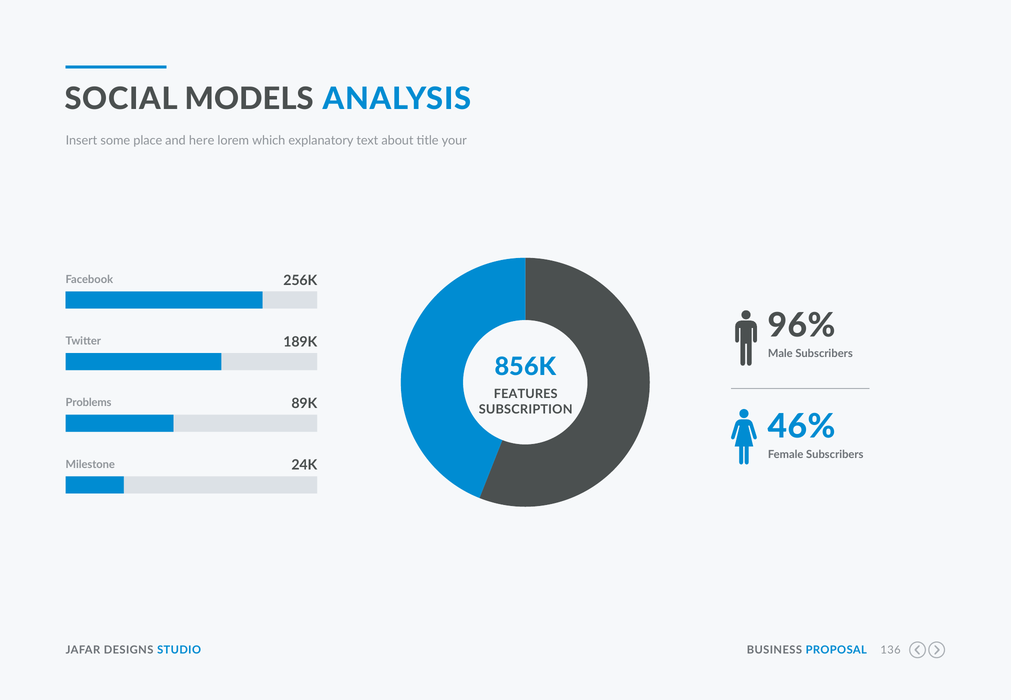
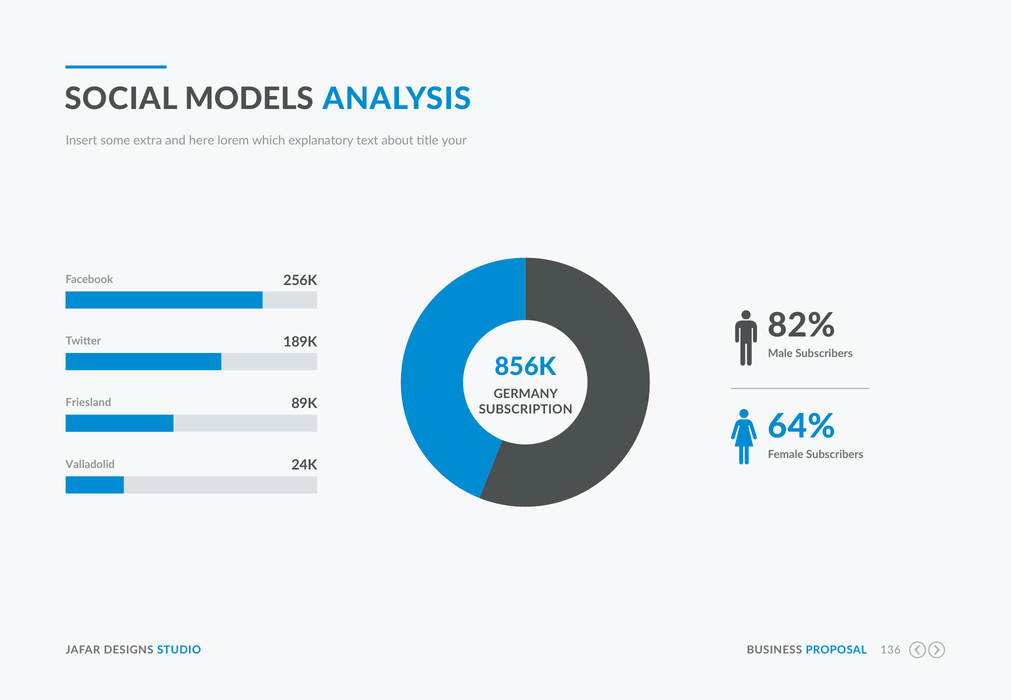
place: place -> extra (148, 141)
96%: 96% -> 82% (802, 326)
FEATURES: FEATURES -> GERMANY (526, 394)
Problems: Problems -> Friesland (88, 403)
46%: 46% -> 64% (802, 426)
Milestone: Milestone -> Valladolid (90, 464)
